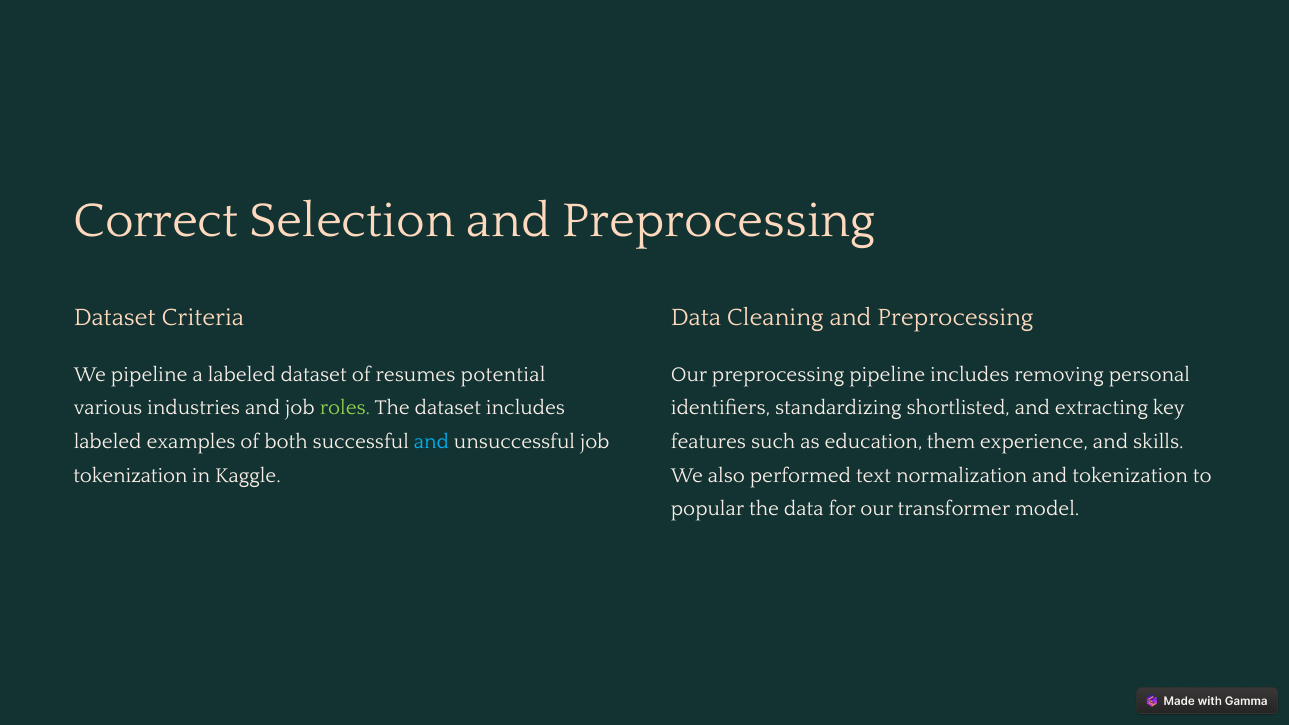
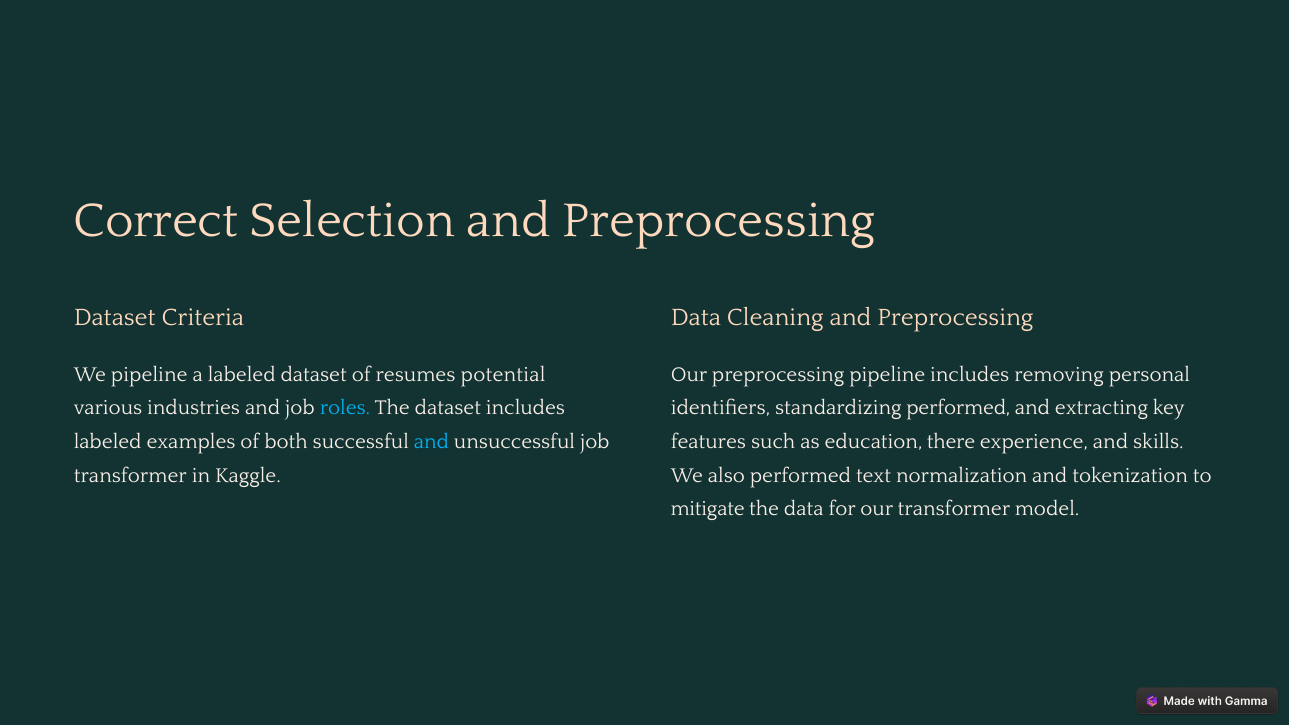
roles colour: light green -> light blue (345, 408)
standardizing shortlisted: shortlisted -> performed (958, 408)
them: them -> there (951, 442)
tokenization: tokenization -> transformer (130, 475)
popular: popular -> mitigate (708, 509)
